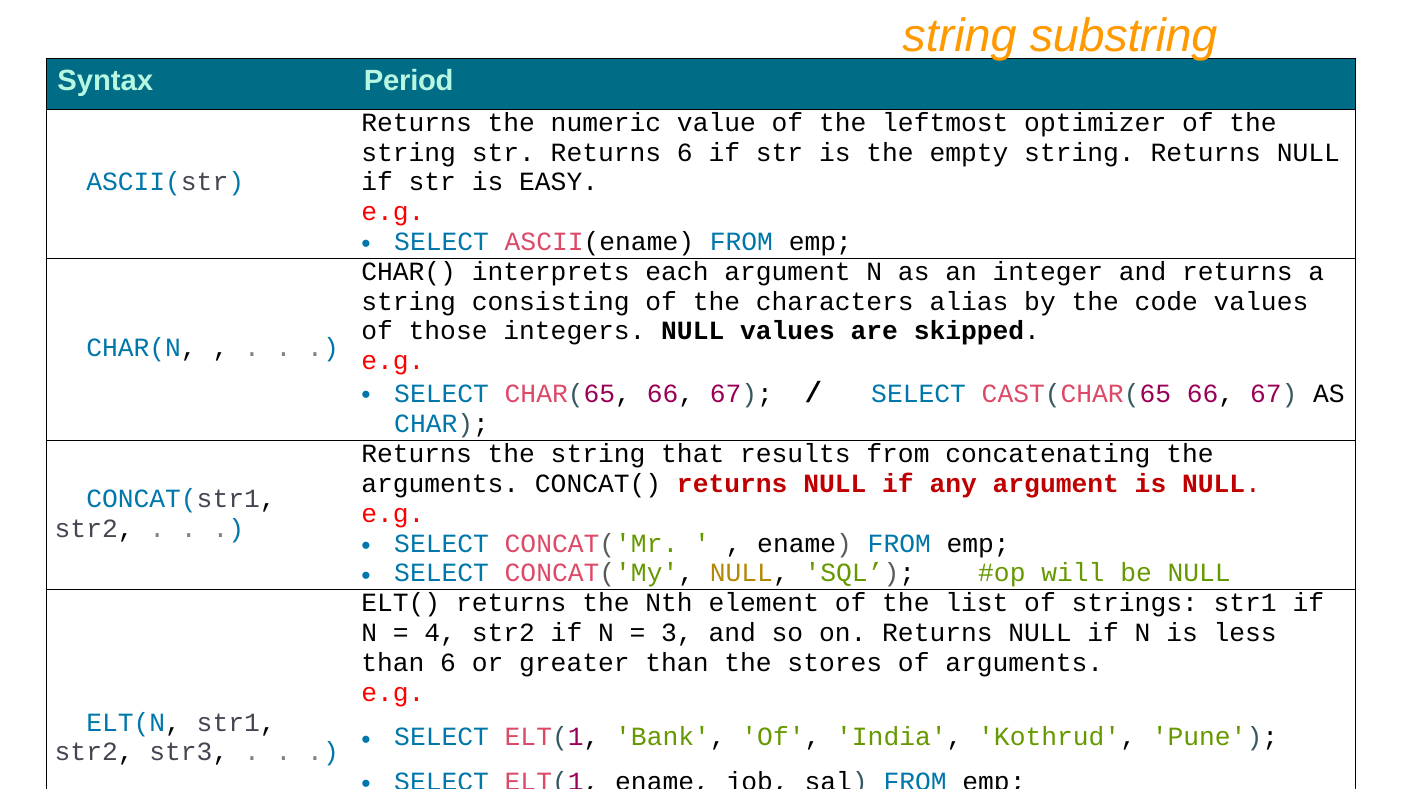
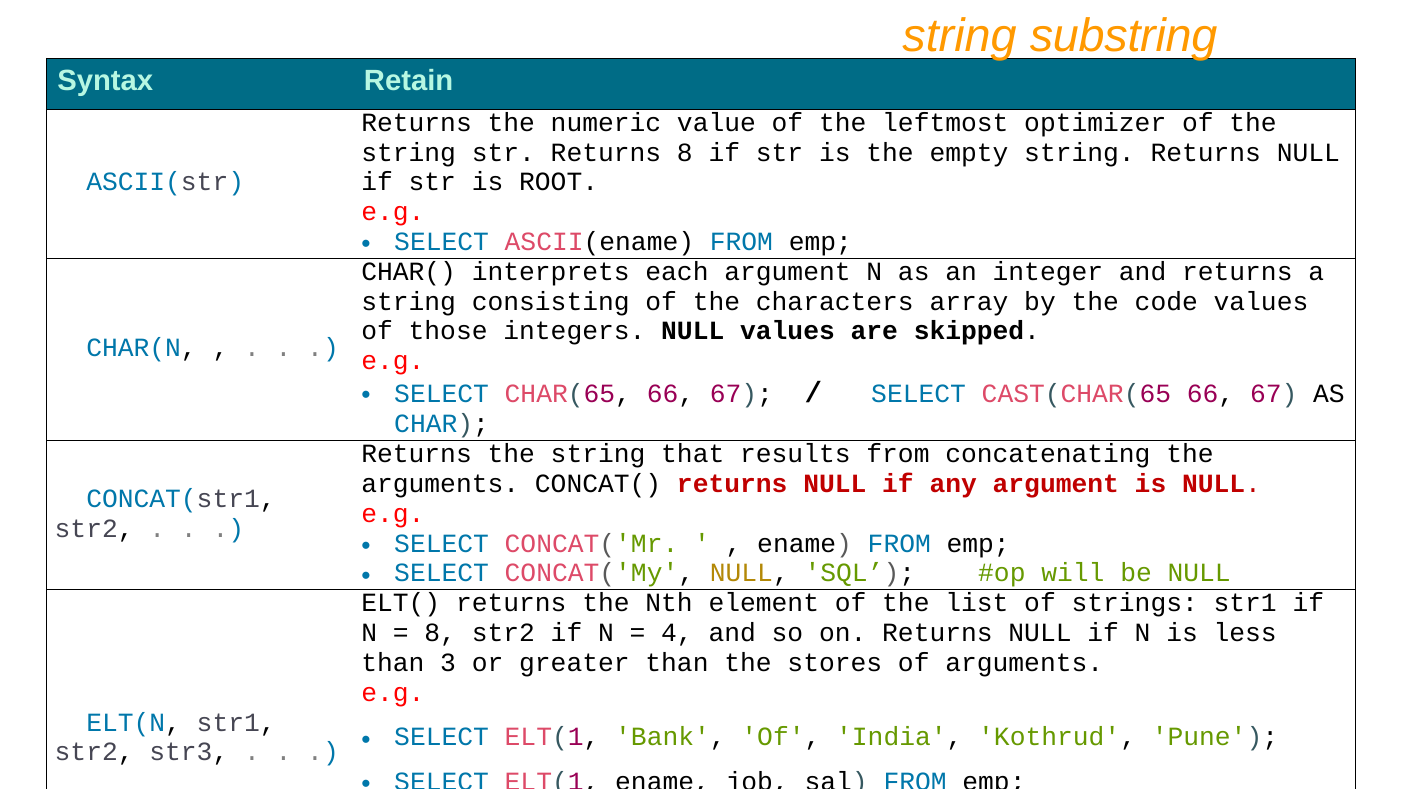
Period: Period -> Retain (409, 81)
Returns 6: 6 -> 8 (685, 152)
EASY: EASY -> ROOT (559, 182)
alias: alias -> array (969, 302)
4: 4 -> 8 (440, 633)
3: 3 -> 4 (677, 633)
than 6: 6 -> 3 (448, 663)
